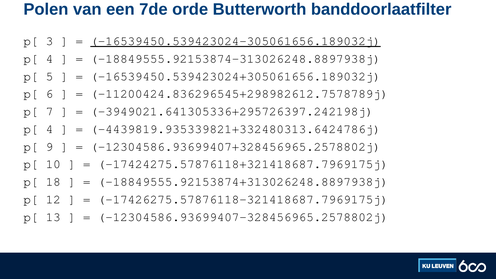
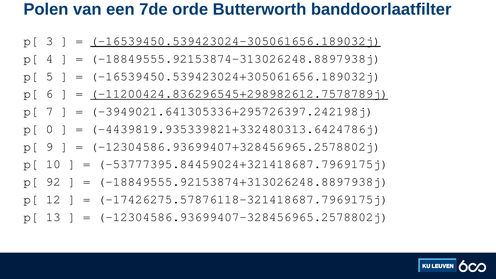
-11200424.836296545+298982612.7578789j underline: none -> present (239, 94)
4: 4 -> 0 (49, 129)
-17424275.57876118+321418687.7969175j: -17424275.57876118+321418687.7969175j -> -53777395.84459024+321418687.7969175j (243, 164)
18: 18 -> 92 (53, 182)
